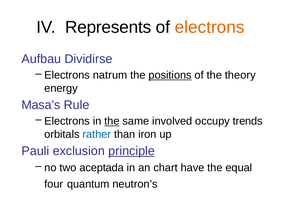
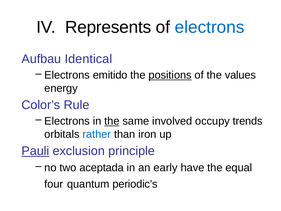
electrons colour: orange -> blue (210, 27)
Dividirse: Dividirse -> Identical (88, 59)
natrum: natrum -> emitido (110, 75)
theory: theory -> values (240, 75)
Masa’s: Masa’s -> Color’s (41, 105)
Pauli underline: none -> present (35, 151)
principle underline: present -> none (132, 151)
chart: chart -> early (165, 168)
neutron’s: neutron’s -> periodic’s (135, 184)
